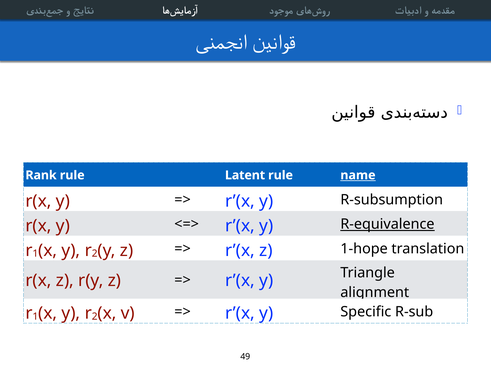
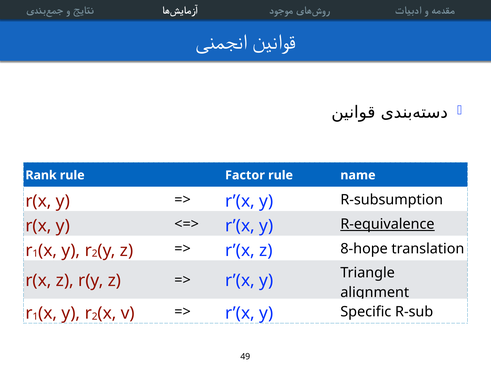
Latent: Latent -> Factor (245, 175)
name underline: present -> none (358, 175)
1-hope: 1-hope -> 8-hope (364, 249)
